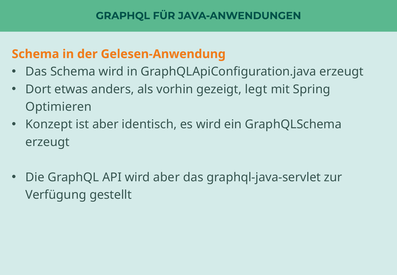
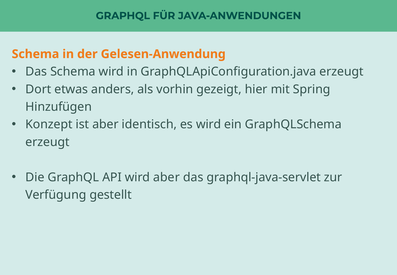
legt: legt -> hier (256, 89)
Optimieren: Optimieren -> Hinzufügen (59, 107)
